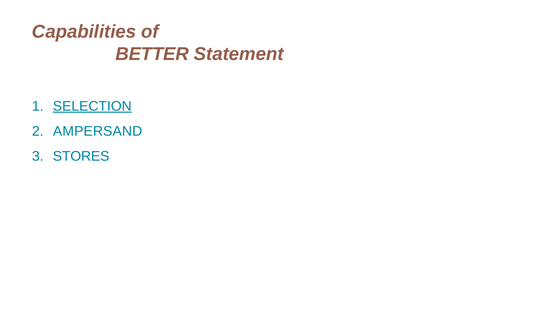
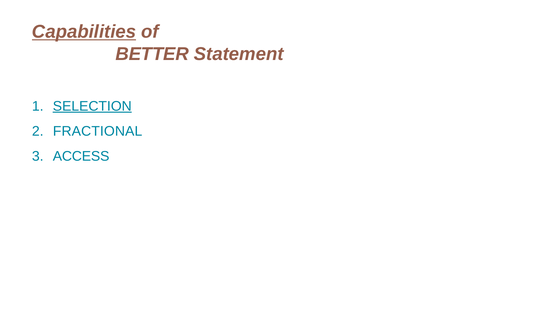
Capabilities underline: none -> present (84, 32)
AMPERSAND: AMPERSAND -> FRACTIONAL (98, 131)
STORES: STORES -> ACCESS (81, 156)
